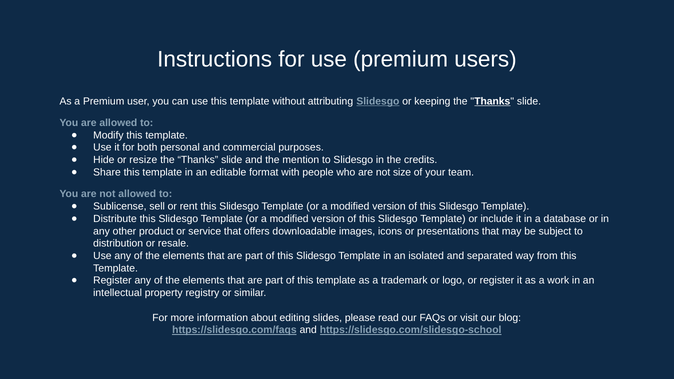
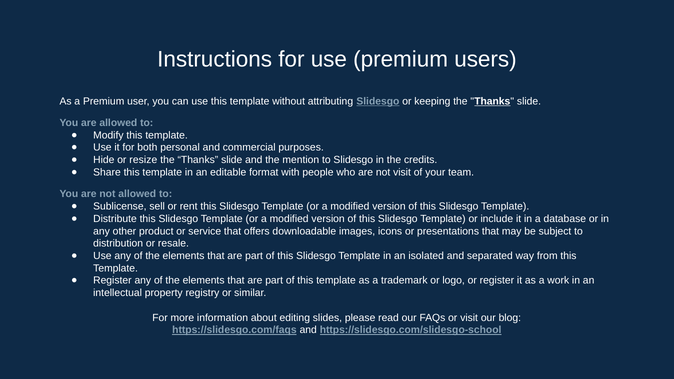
not size: size -> visit (402, 172)
